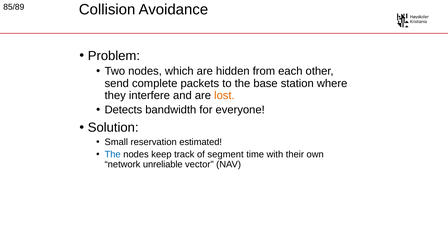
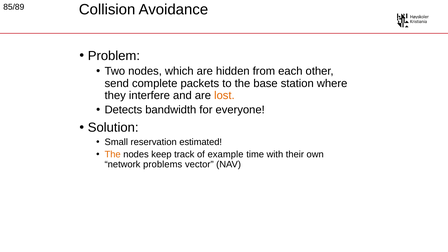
The colour: blue -> orange (113, 154)
segment: segment -> example (226, 154)
unreliable: unreliable -> problems (163, 165)
